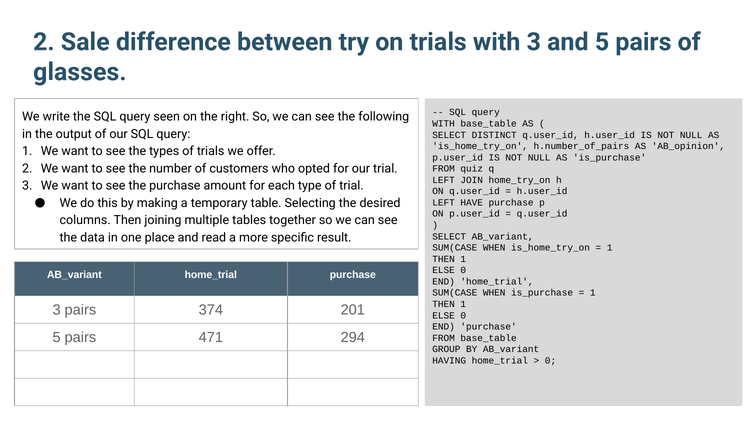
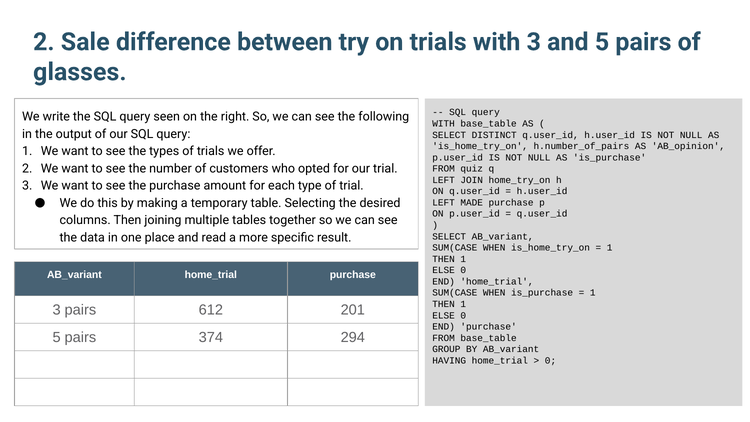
HAVE: HAVE -> MADE (472, 203)
374: 374 -> 612 (211, 310)
471: 471 -> 374 (211, 337)
